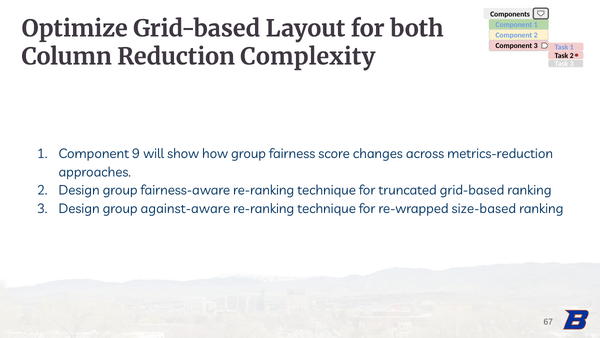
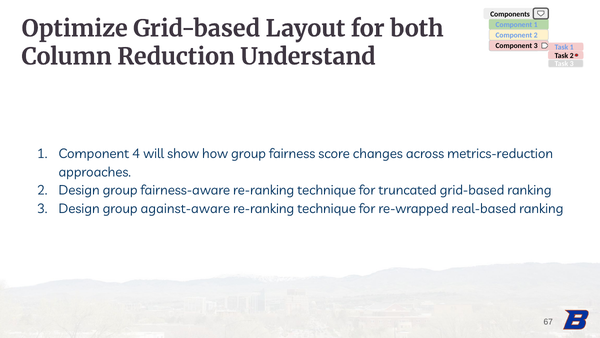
Complexity: Complexity -> Understand (308, 57)
9: 9 -> 4 (136, 154)
size-based: size-based -> real-based (484, 209)
